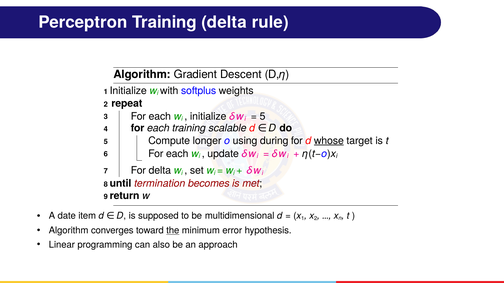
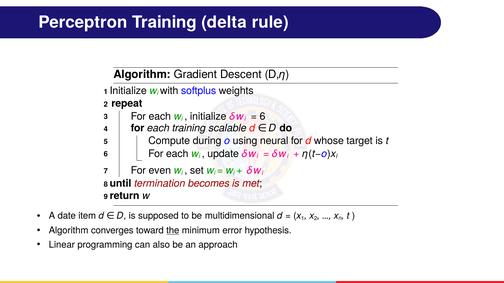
5: 5 -> 6 (263, 117)
longer: longer -> during (207, 141)
during: during -> neural (274, 141)
whose underline: present -> none (329, 141)
For delta: delta -> even (160, 171)
